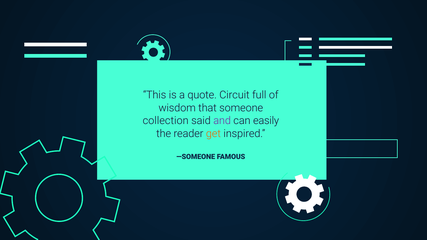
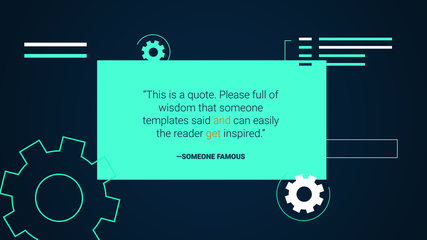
Circuit: Circuit -> Please (235, 95)
collection: collection -> templates (166, 121)
and colour: purple -> orange (222, 121)
